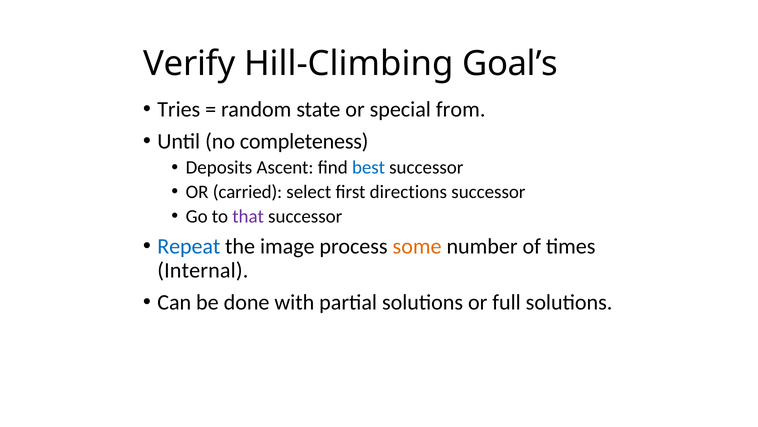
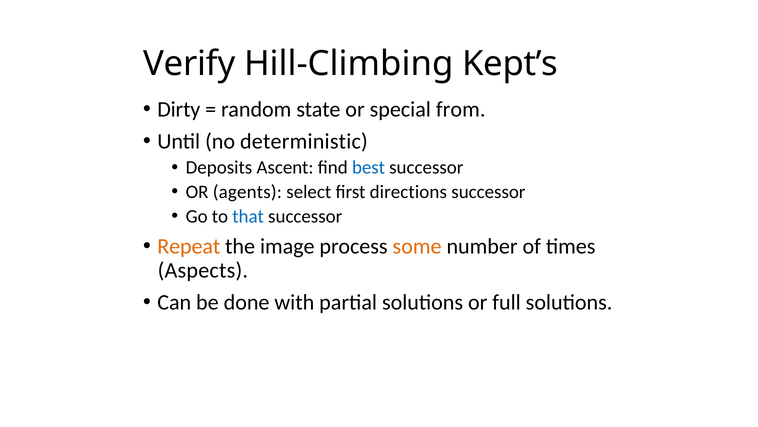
Goal’s: Goal’s -> Kept’s (510, 64)
Tries: Tries -> Dirty (179, 109)
completeness: completeness -> deterministic (304, 141)
carried: carried -> agents (247, 192)
that colour: purple -> blue (248, 216)
Repeat colour: blue -> orange (189, 246)
Internal: Internal -> Aspects (203, 270)
